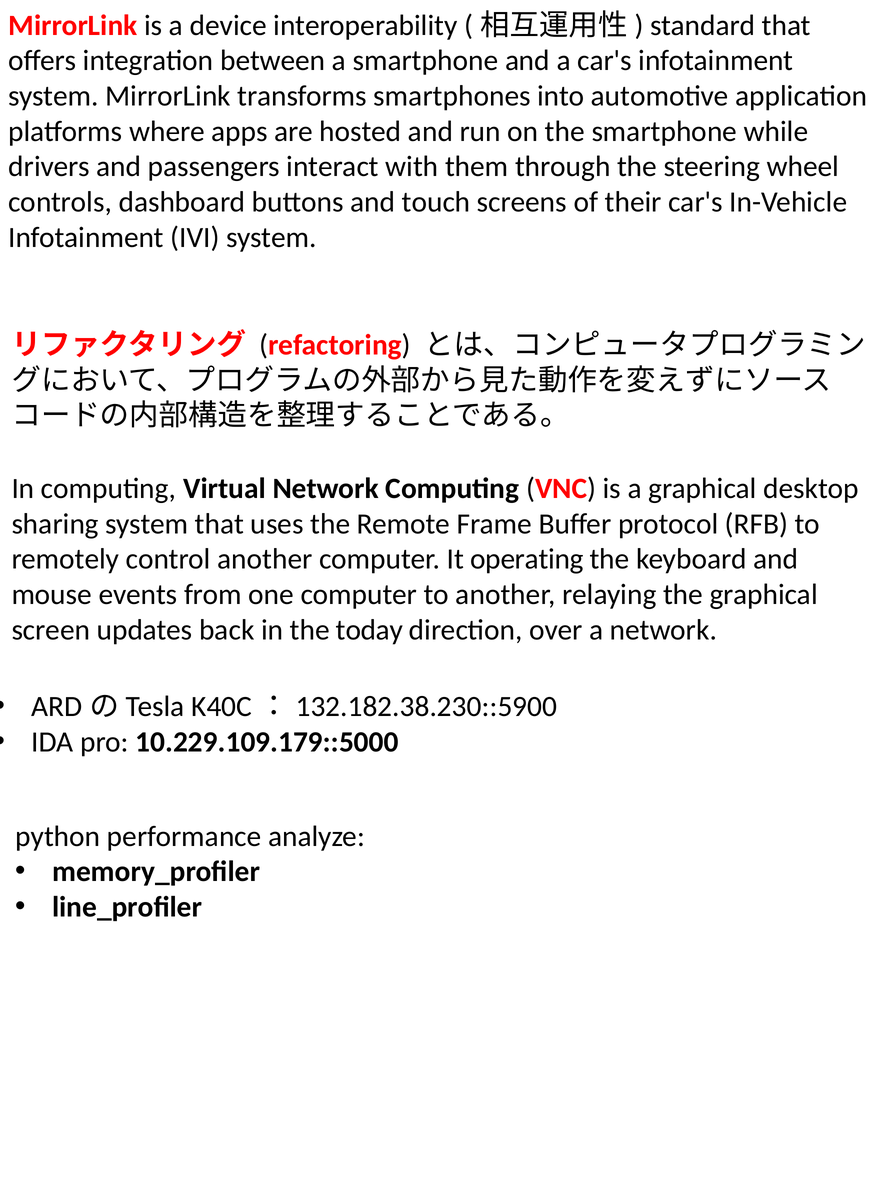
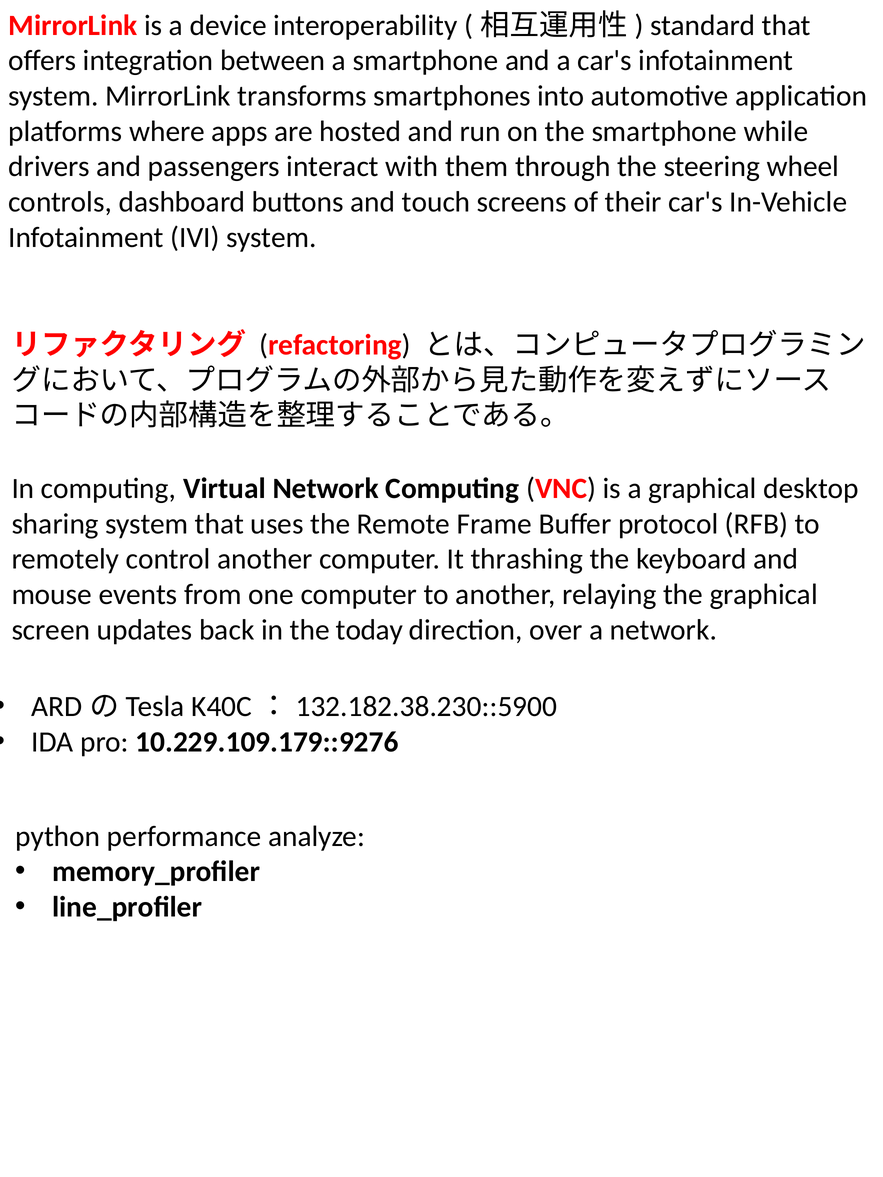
operating: operating -> thrashing (527, 559)
10.229.109.179::5000: 10.229.109.179::5000 -> 10.229.109.179::9276 (267, 742)
